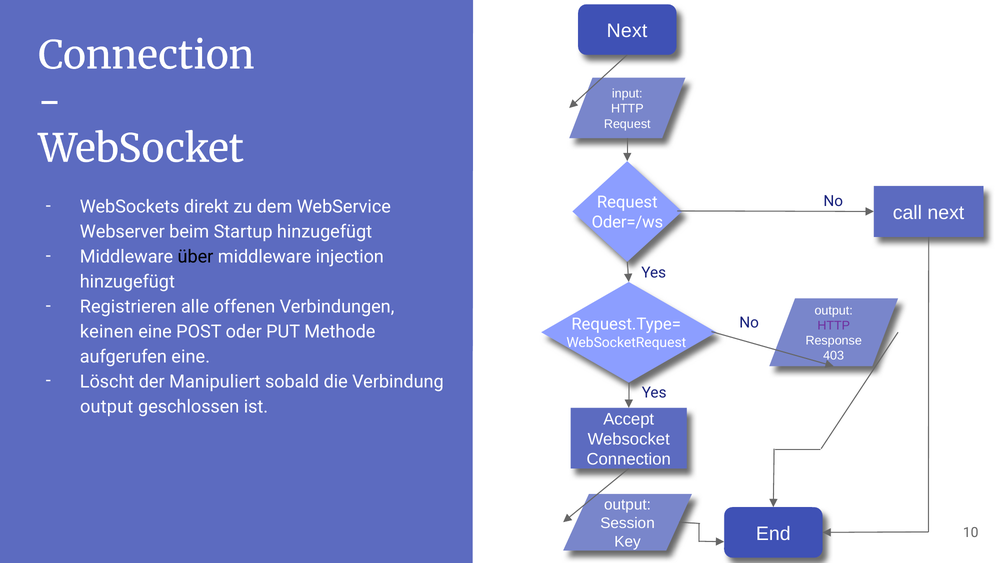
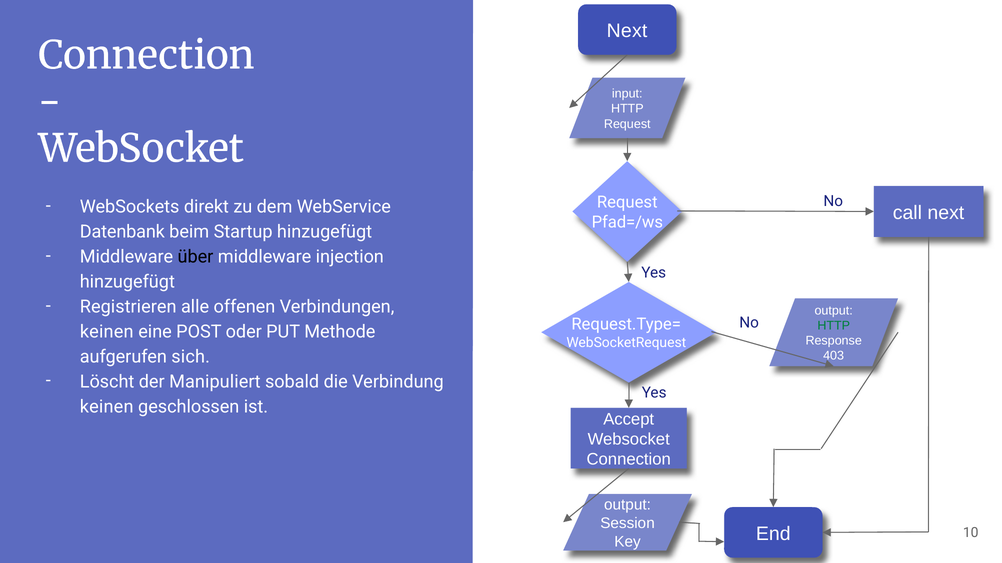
Oder=/ws: Oder=/ws -> Pfad=/ws (627, 223)
Webserver: Webserver -> Datenbank (122, 232)
HTTP colour: purple -> green (834, 326)
aufgerufen eine: eine -> sich (191, 357)
output: output -> keinen (107, 407)
